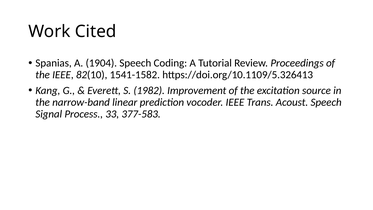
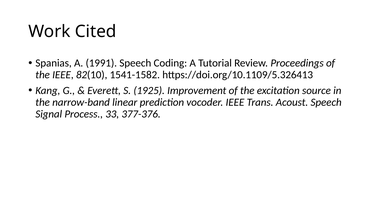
1904: 1904 -> 1991 (101, 63)
1982: 1982 -> 1925 (149, 90)
377-583: 377-583 -> 377-376 (141, 114)
